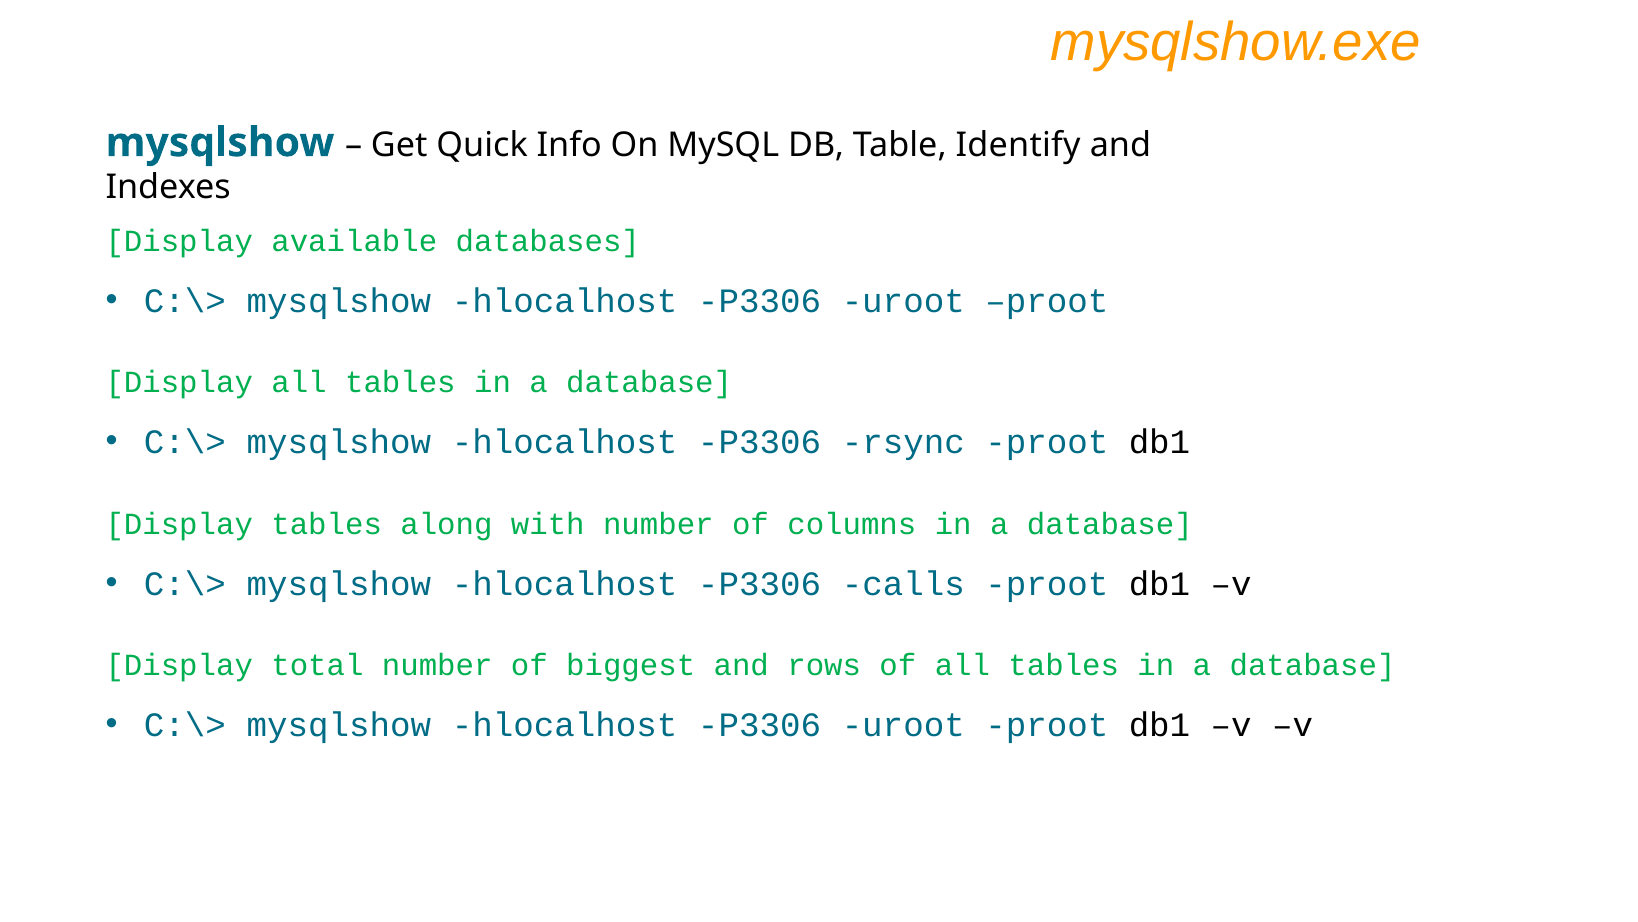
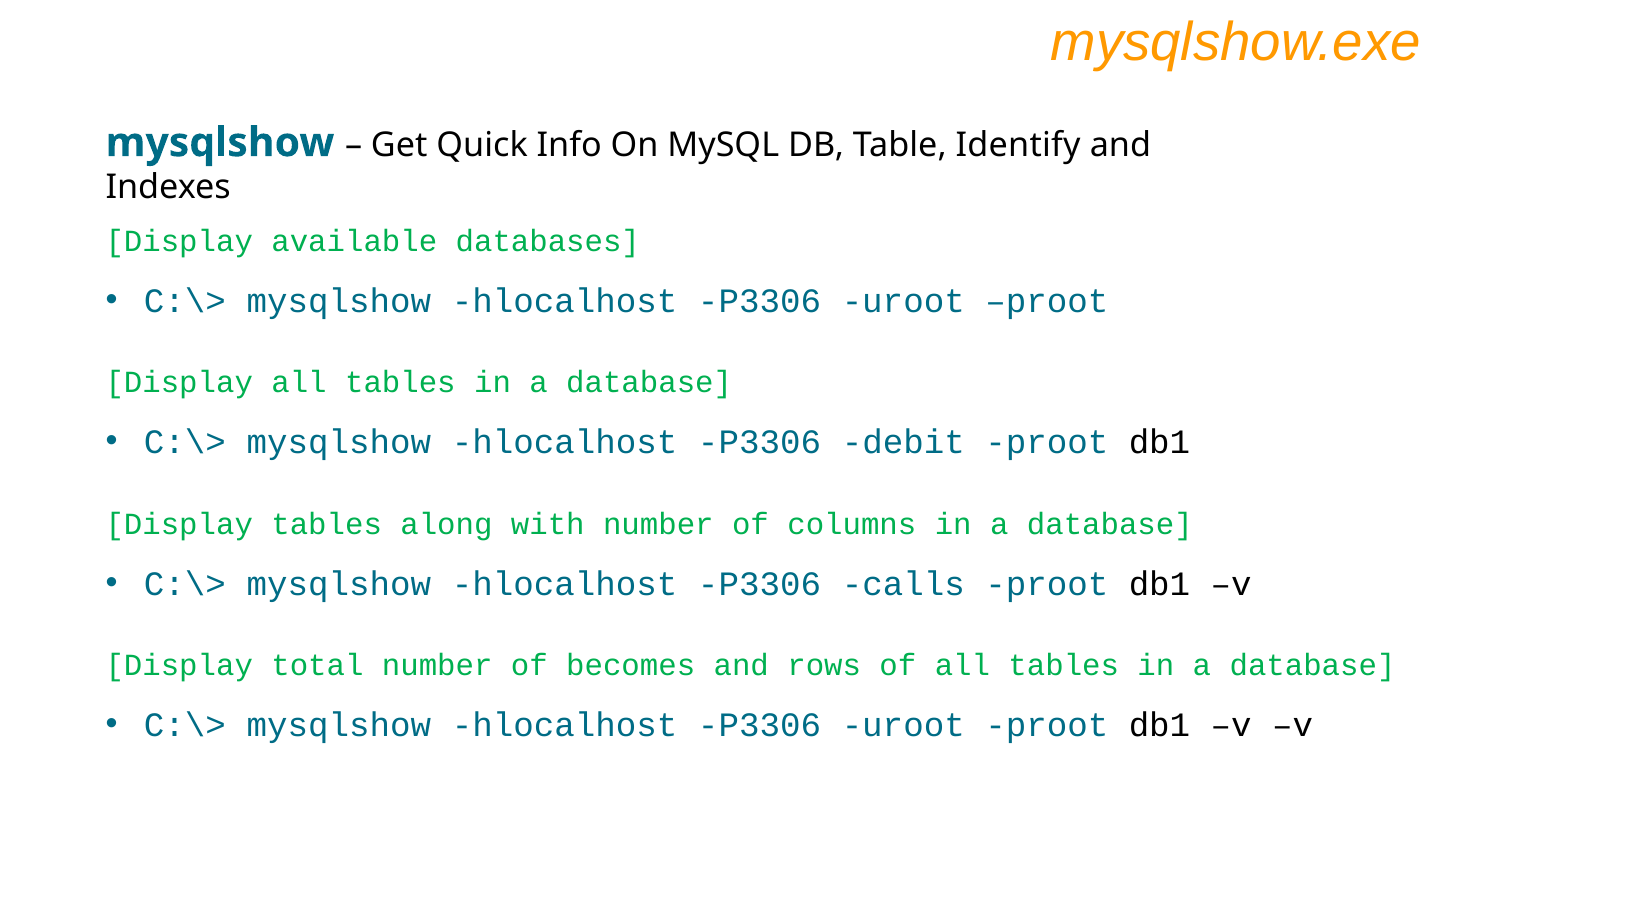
rsync: rsync -> debit (903, 442)
biggest: biggest -> becomes (631, 665)
